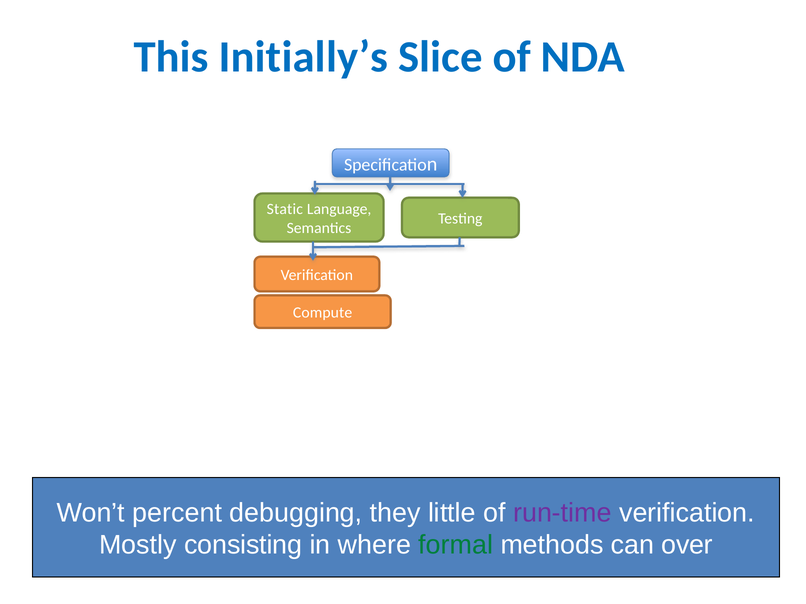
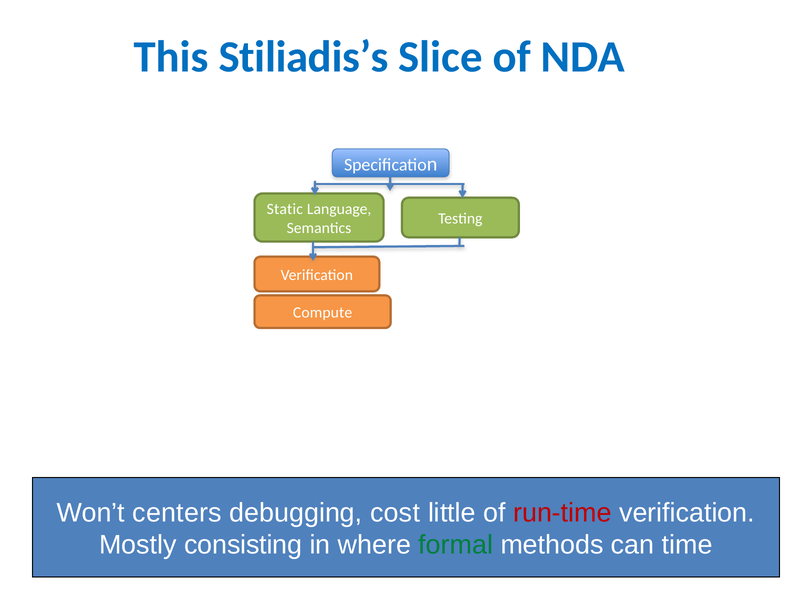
Initially’s: Initially’s -> Stiliadis’s (304, 57)
percent: percent -> centers (177, 513)
they: they -> cost (395, 513)
run-time colour: purple -> red (562, 513)
over: over -> time (687, 546)
